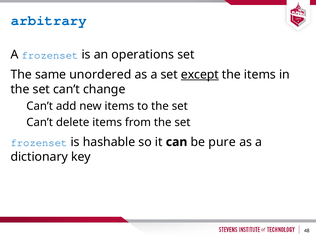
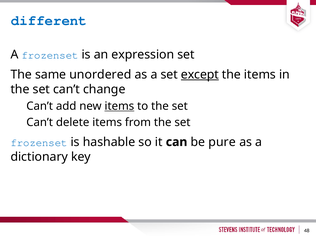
arbitrary: arbitrary -> different (49, 20)
operations: operations -> expression (143, 55)
items underline: none -> present (119, 106)
